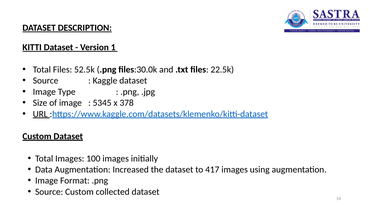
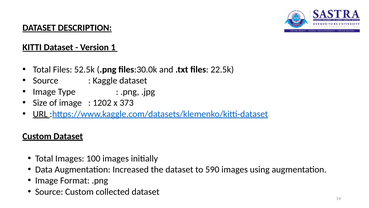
5345: 5345 -> 1202 (102, 103)
378: 378 -> 373 (127, 103)
417: 417 -> 590 (212, 169)
